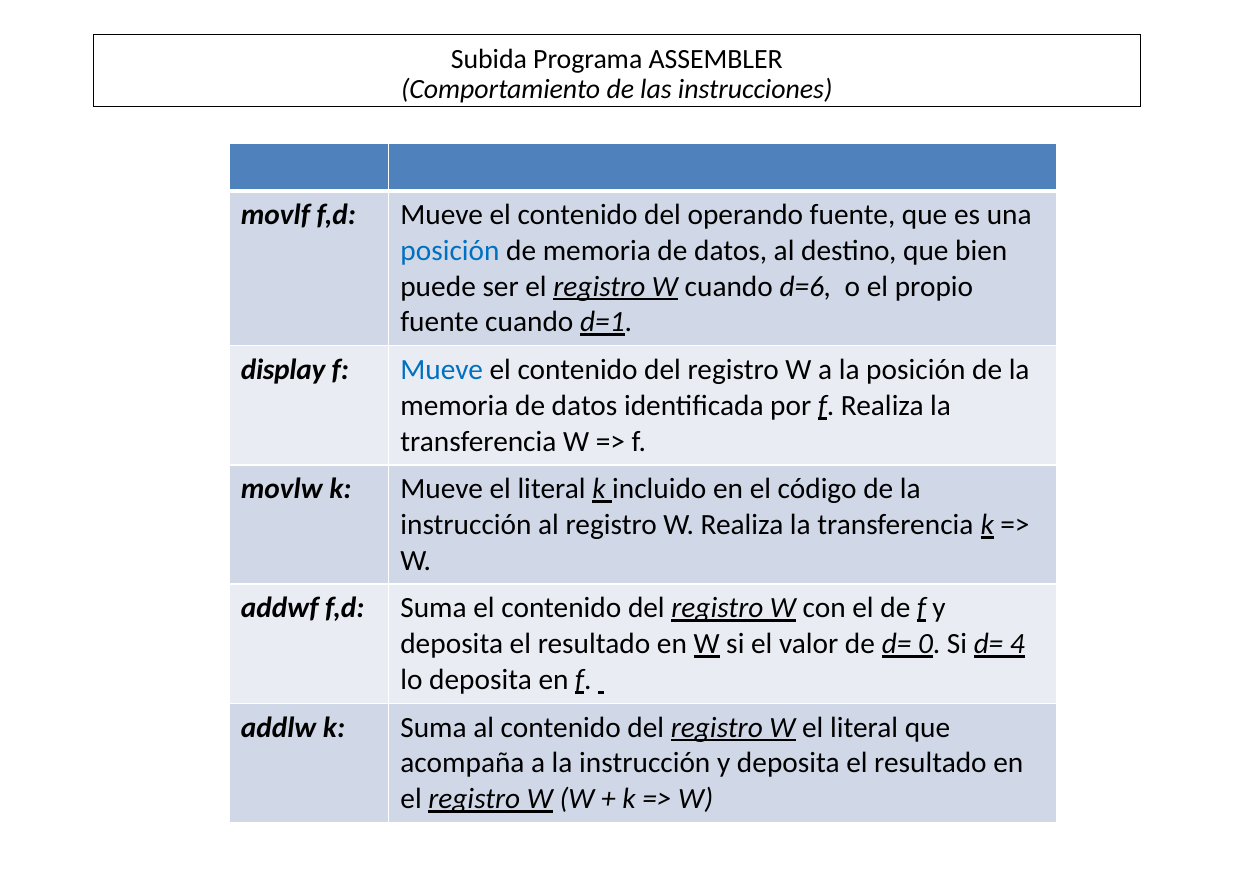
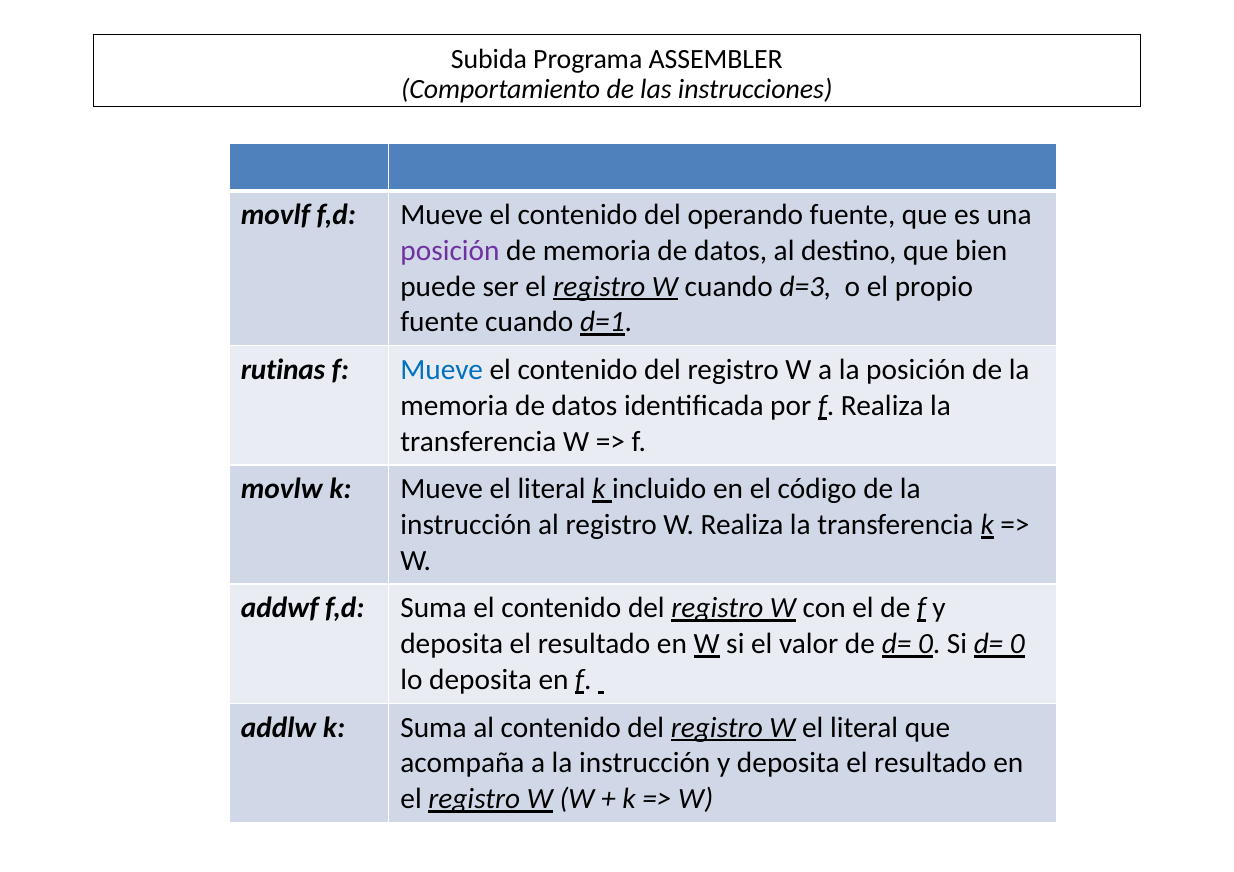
posición colour: blue -> purple (450, 251)
d=6: d=6 -> d=3 (806, 286)
display: display -> rutinas (283, 370)
Si d= 4: 4 -> 0 (1017, 644)
